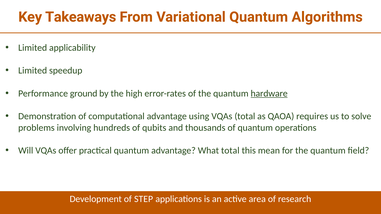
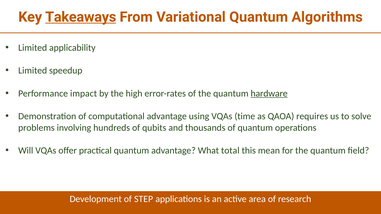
Takeaways underline: none -> present (81, 17)
ground: ground -> impact (84, 94)
VQAs total: total -> time (245, 116)
